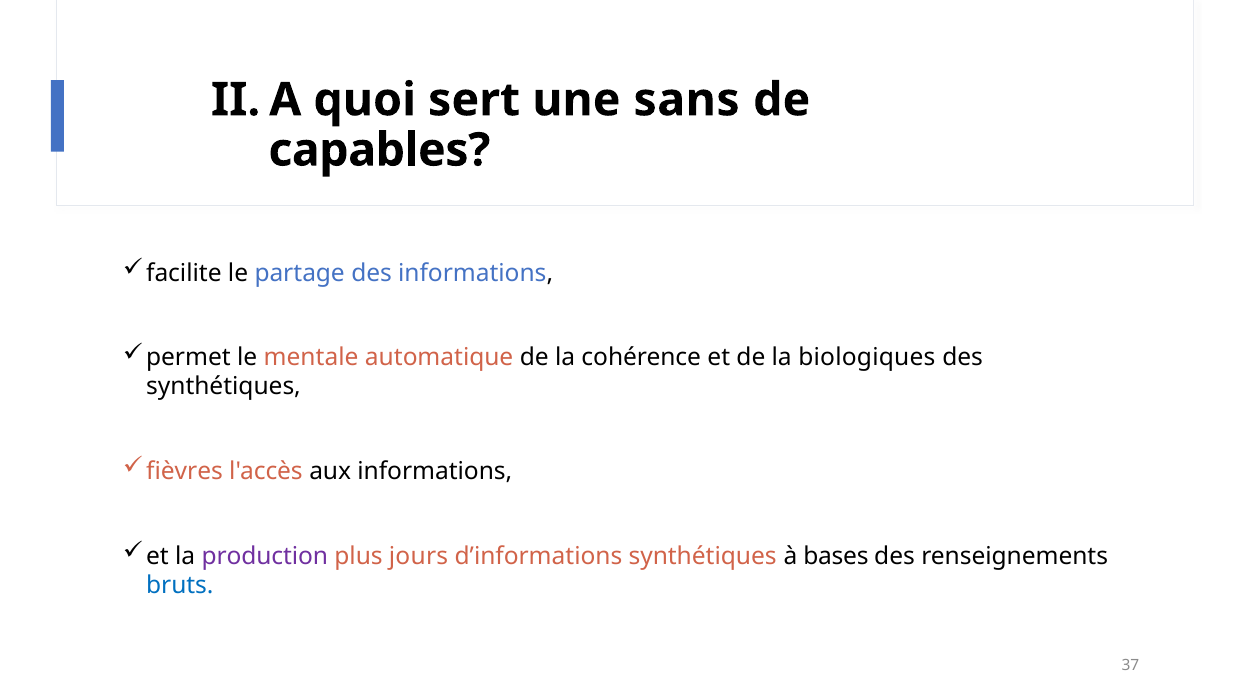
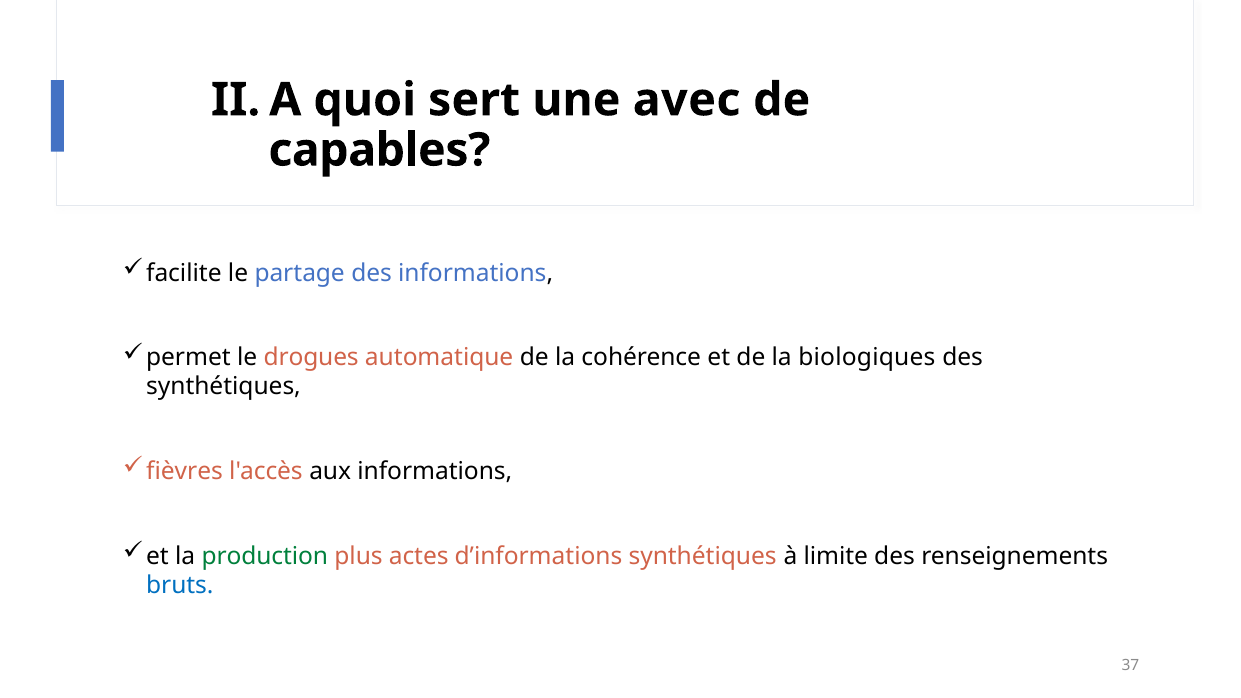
sans: sans -> avec (687, 100)
mentale: mentale -> drogues (311, 358)
production colour: purple -> green (265, 556)
jours: jours -> actes (419, 556)
bases: bases -> limite (836, 556)
